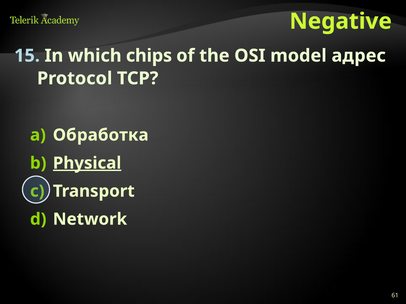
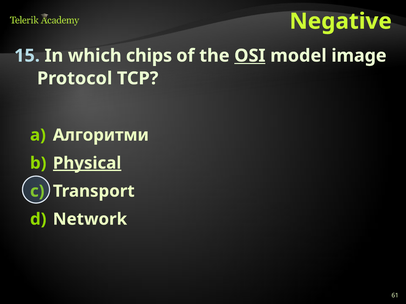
OSI underline: none -> present (250, 56)
адрес: адрес -> image (359, 56)
Обработка: Обработка -> Алгоритми (101, 135)
